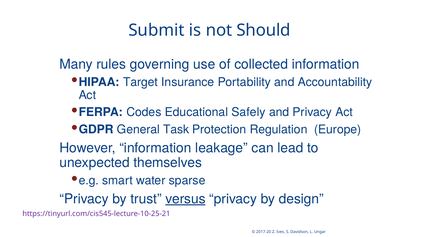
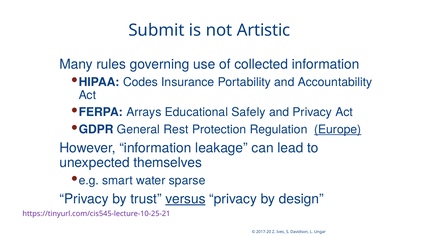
Should: Should -> Artistic (264, 30)
Target: Target -> Codes (140, 82)
Codes: Codes -> Arrays (144, 112)
Task: Task -> Rest (176, 129)
Europe underline: none -> present (338, 129)
